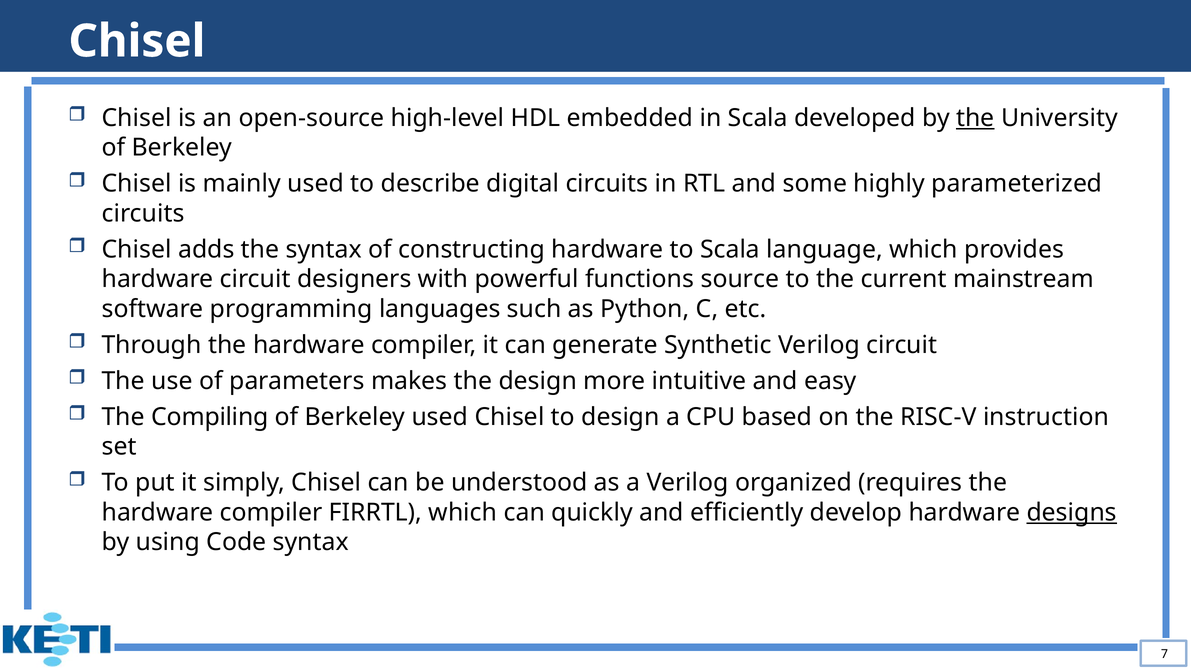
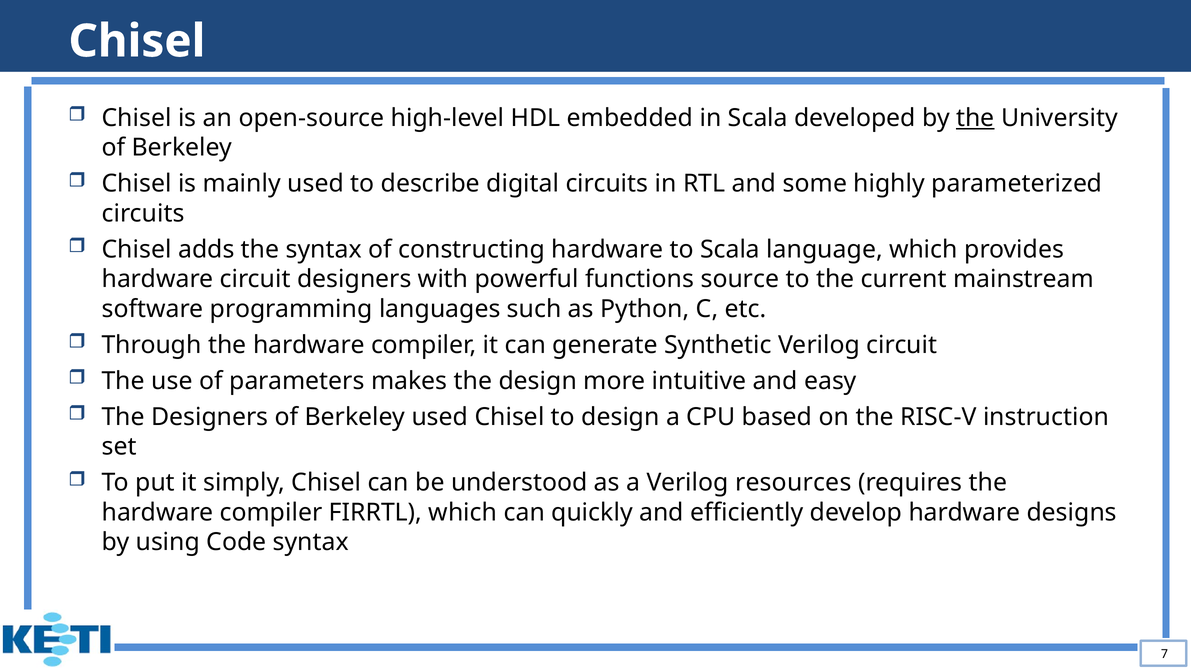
The Compiling: Compiling -> Designers (210, 417)
organized: organized -> resources (793, 483)
designs underline: present -> none (1072, 512)
